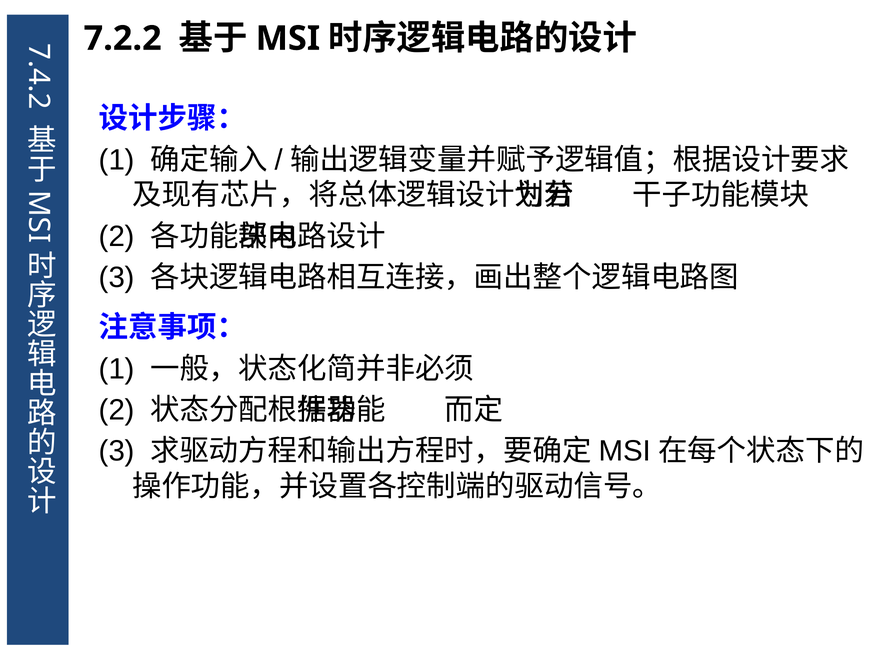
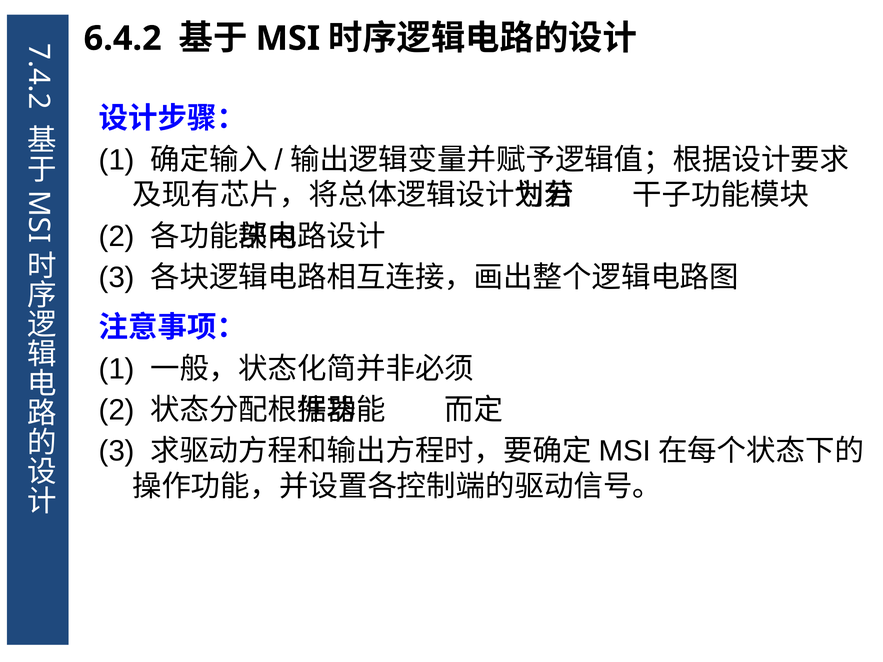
7.2.2: 7.2.2 -> 6.4.2 (123, 39)
